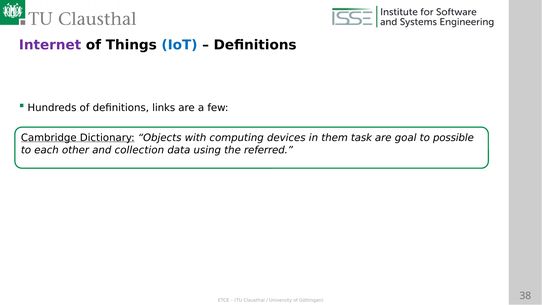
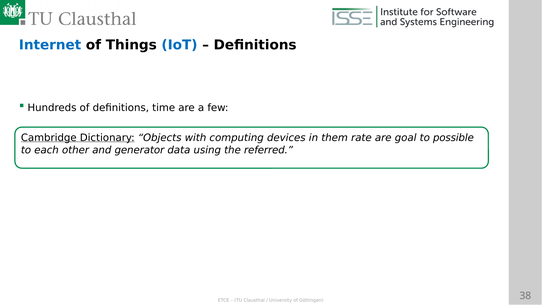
Internet colour: purple -> blue (50, 45)
links: links -> time (164, 108)
task: task -> rate (361, 138)
collection: collection -> generator (139, 150)
